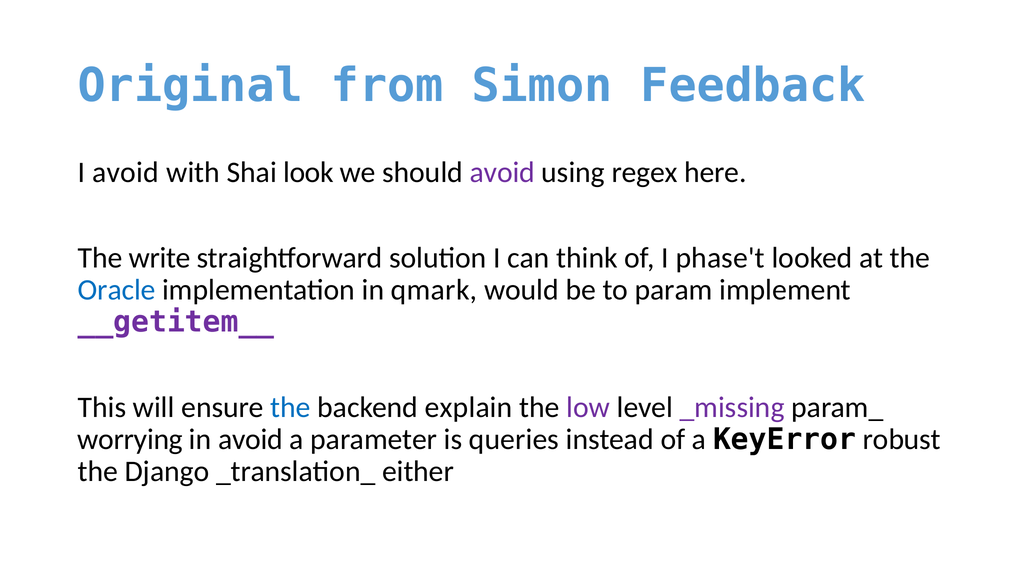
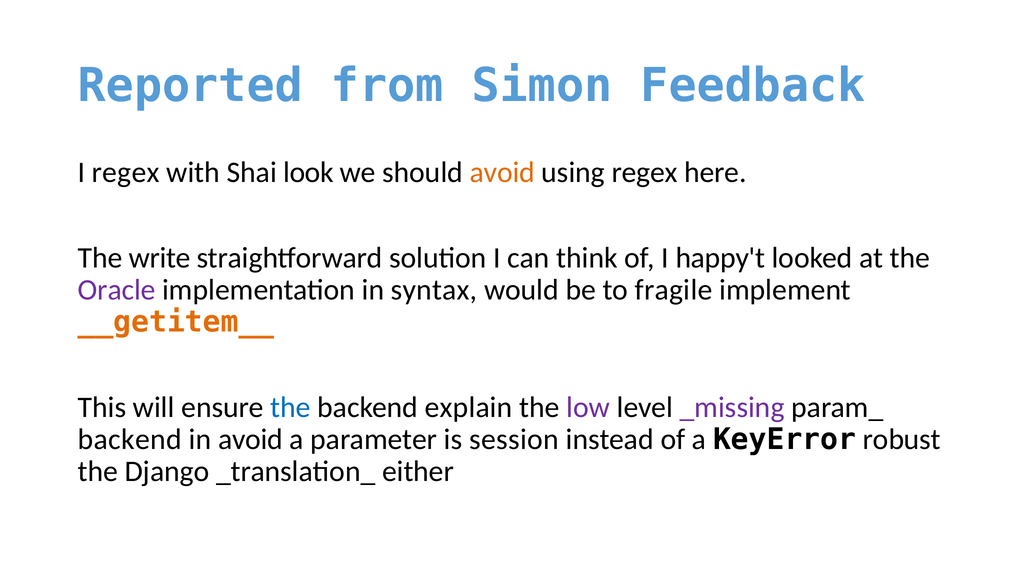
Original: Original -> Reported (190, 86)
I avoid: avoid -> regex (126, 172)
avoid colour: purple -> orange (502, 172)
phase't: phase't -> happy't (720, 258)
Oracle colour: blue -> purple (117, 290)
qmark: qmark -> syntax (434, 290)
param: param -> fragile (674, 290)
__getitem__ colour: purple -> orange (176, 322)
worrying: worrying -> backend (130, 439)
queries: queries -> session (514, 439)
